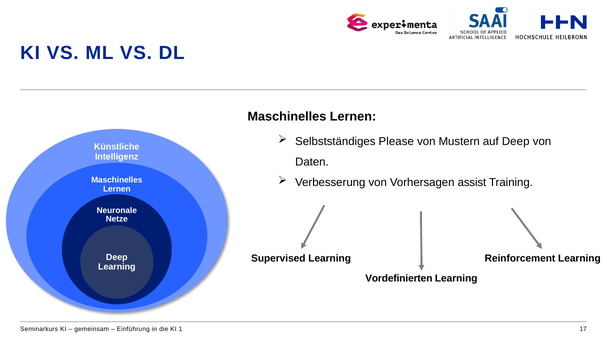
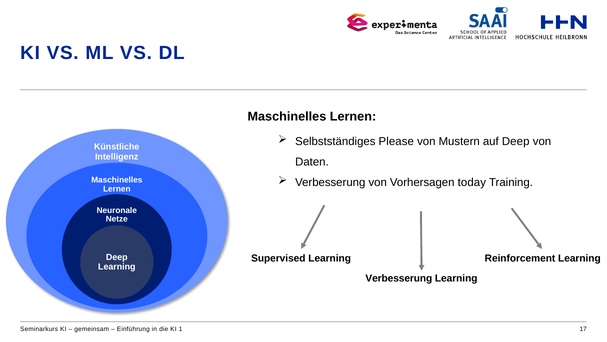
assist: assist -> today (472, 182)
Vordefinierten: Vordefinierten -> Verbesserung (399, 278)
